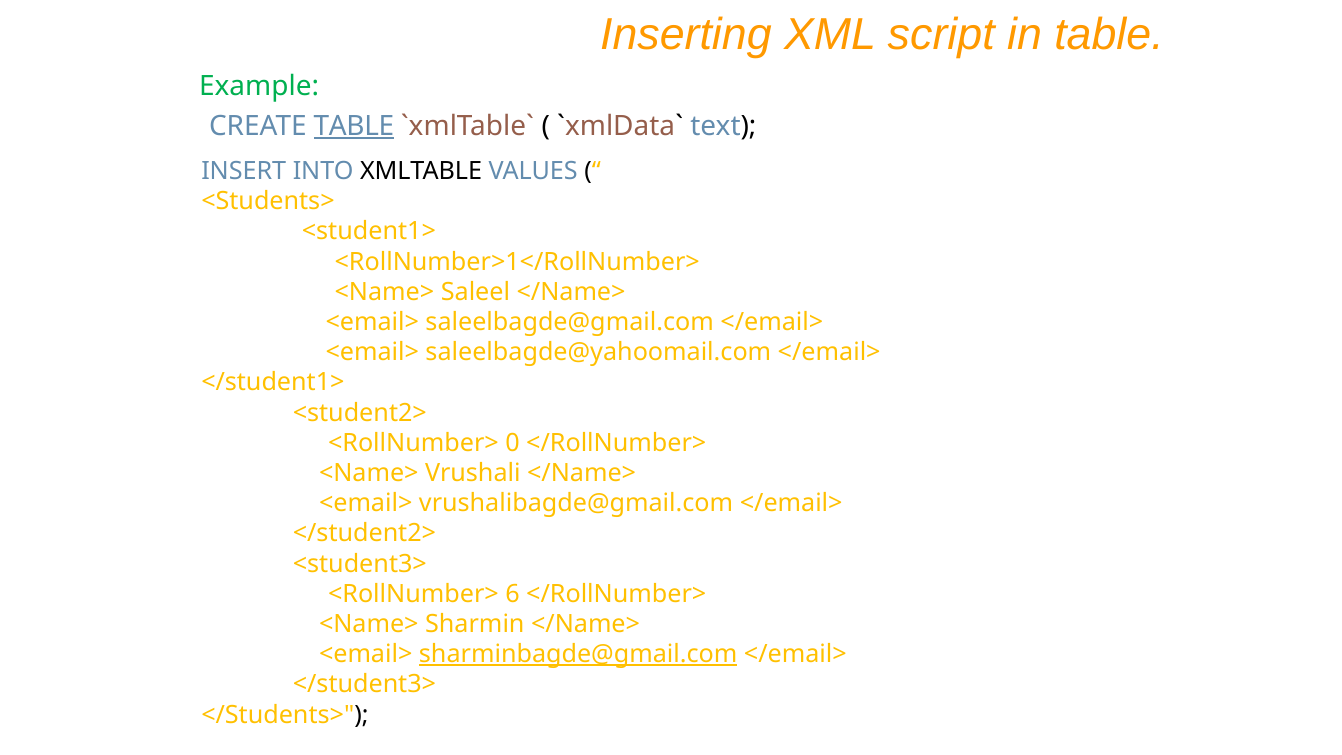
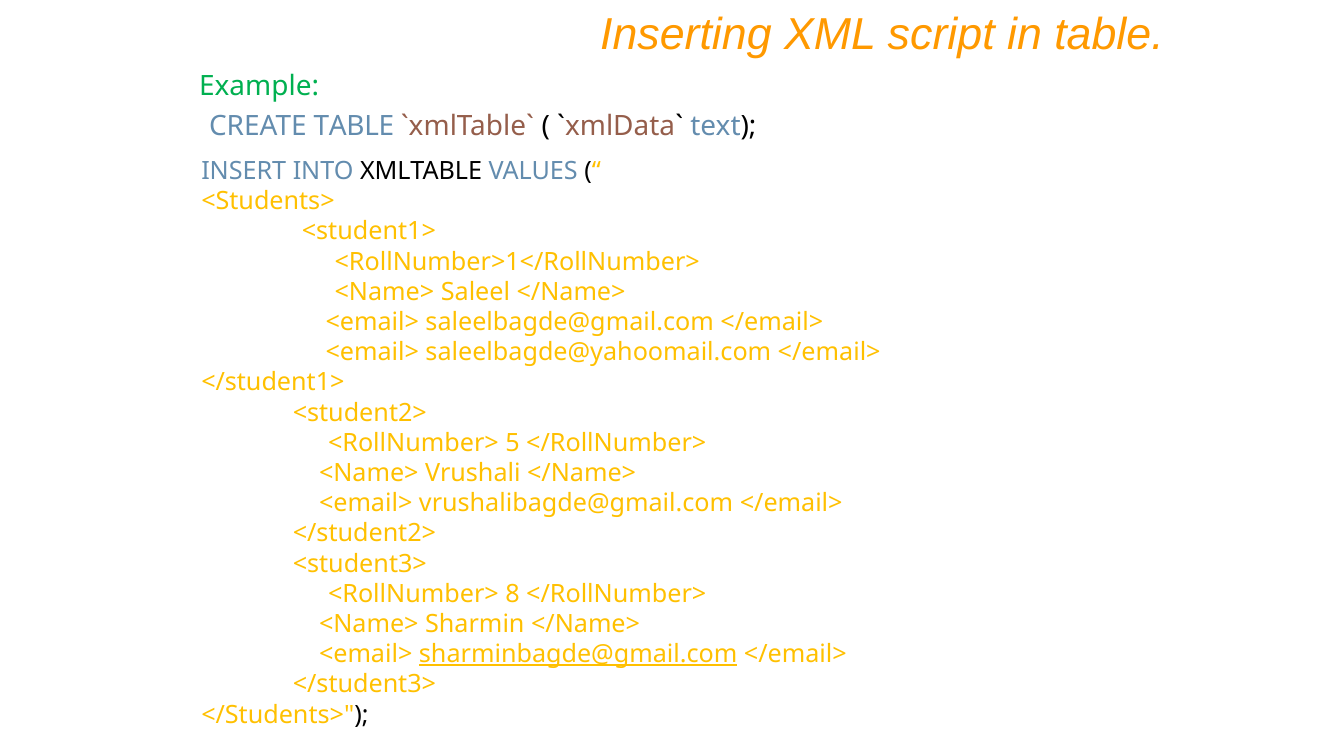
TABLE underline: present -> none (354, 126)
0: 0 -> 5 (512, 443)
6: 6 -> 8 (512, 594)
